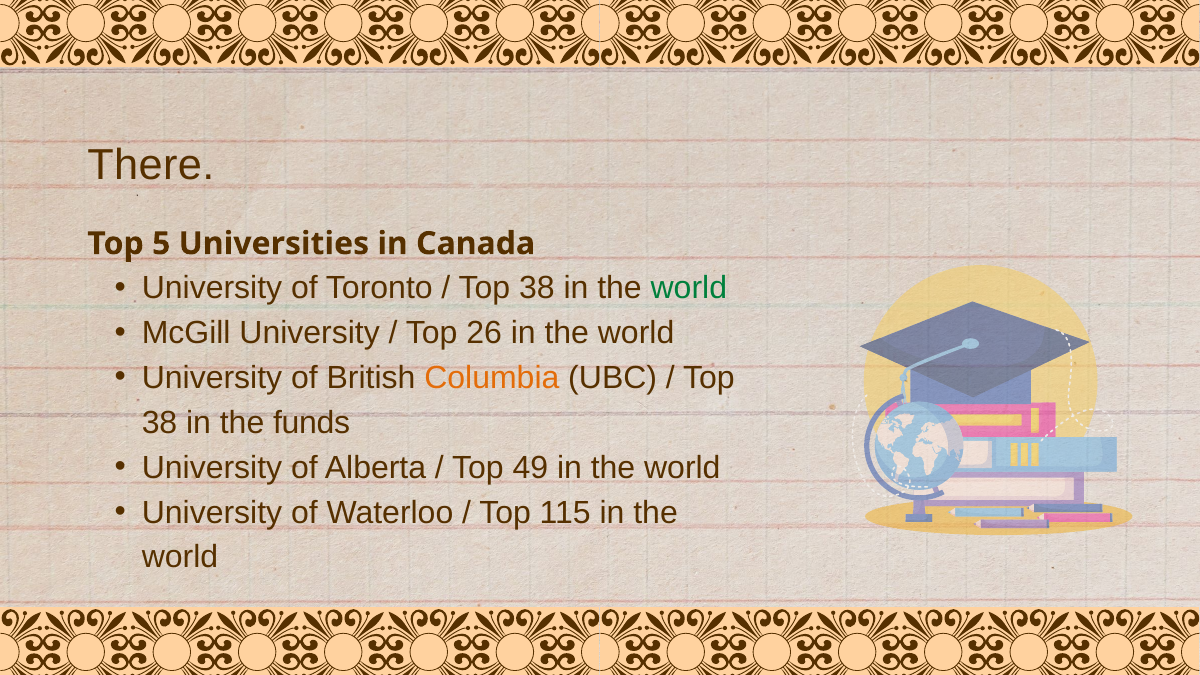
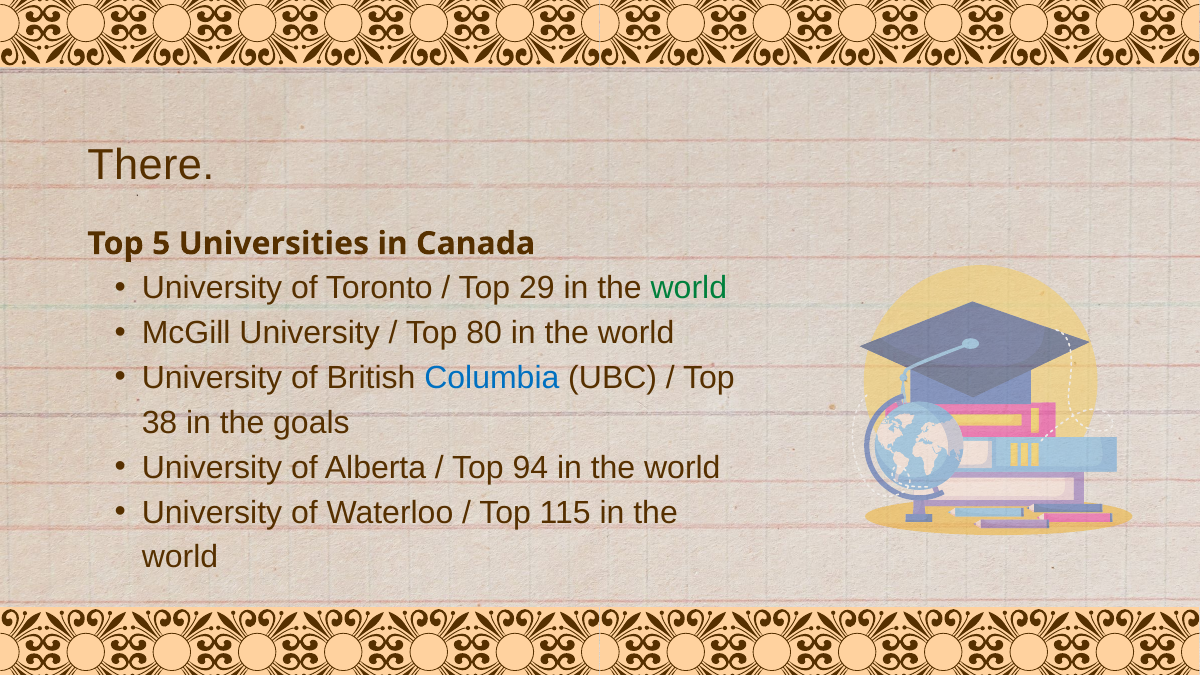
38: 38 -> 29 (537, 288)
26: 26 -> 80 (484, 333)
Columbia colour: orange -> blue (492, 378)
funds: funds -> goals (311, 423)
49: 49 -> 94 (530, 468)
